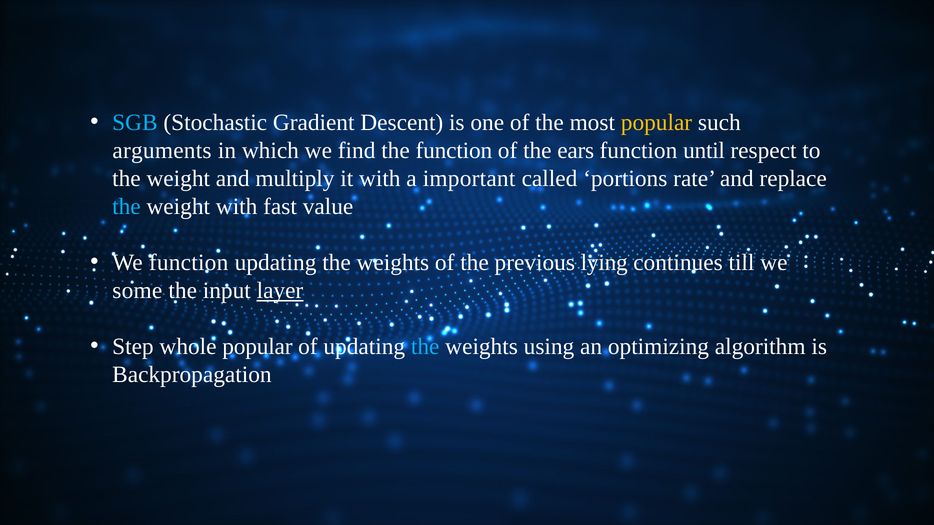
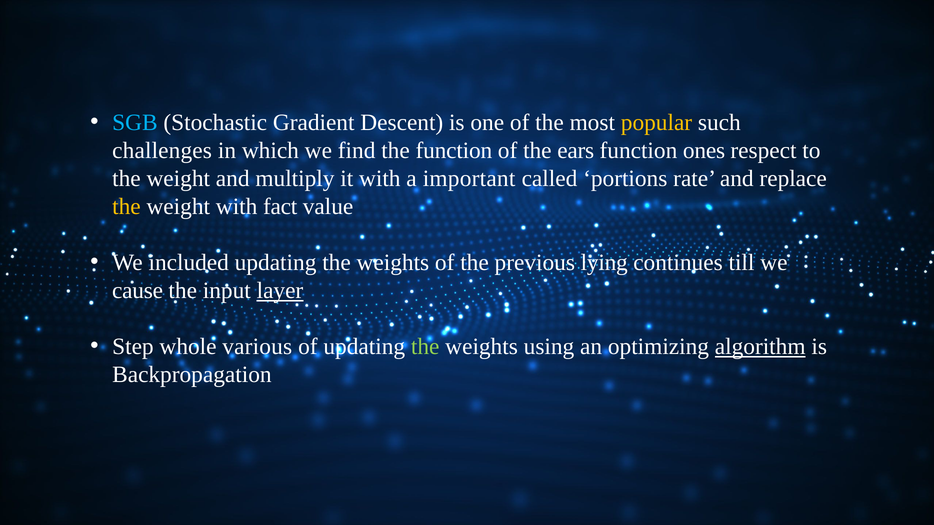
arguments: arguments -> challenges (162, 151)
until: until -> ones (704, 151)
the colour: light blue -> yellow (126, 207)
fast: fast -> fact (280, 207)
We function: function -> included (189, 263)
some: some -> cause (138, 291)
whole popular: popular -> various (257, 347)
the colour: light blue -> light green (425, 347)
algorithm underline: none -> present (760, 347)
